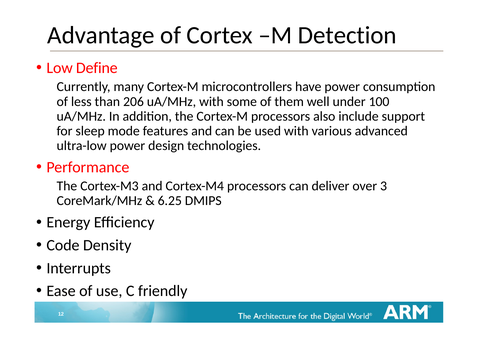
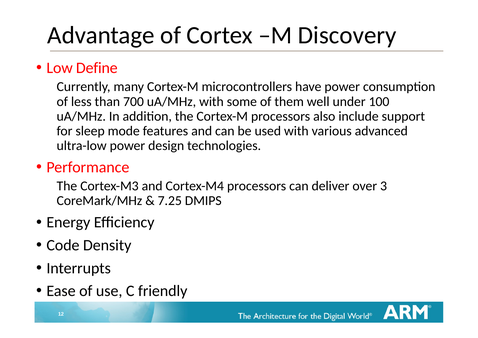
Detection: Detection -> Discovery (347, 35)
206: 206 -> 700 (133, 101)
6.25: 6.25 -> 7.25 (170, 201)
